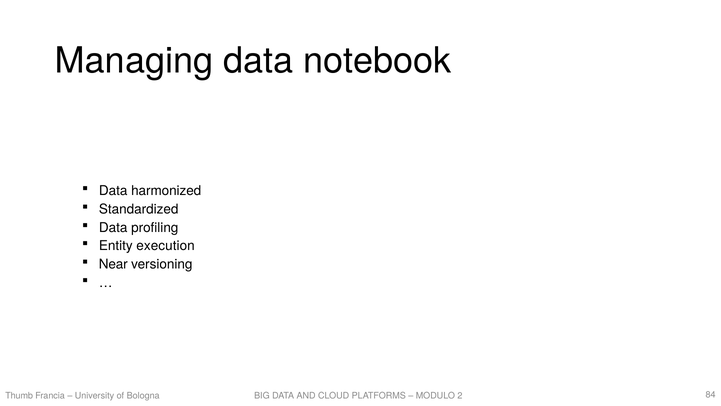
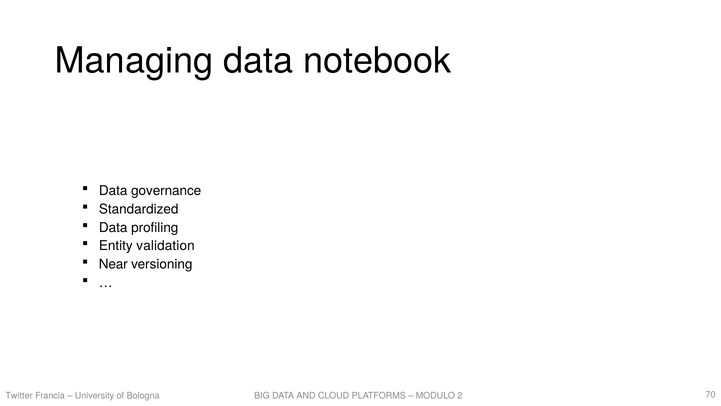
harmonized: harmonized -> governance (166, 191)
execution: execution -> validation (166, 246)
Thumb: Thumb -> Twitter (19, 395)
84: 84 -> 70 (711, 394)
